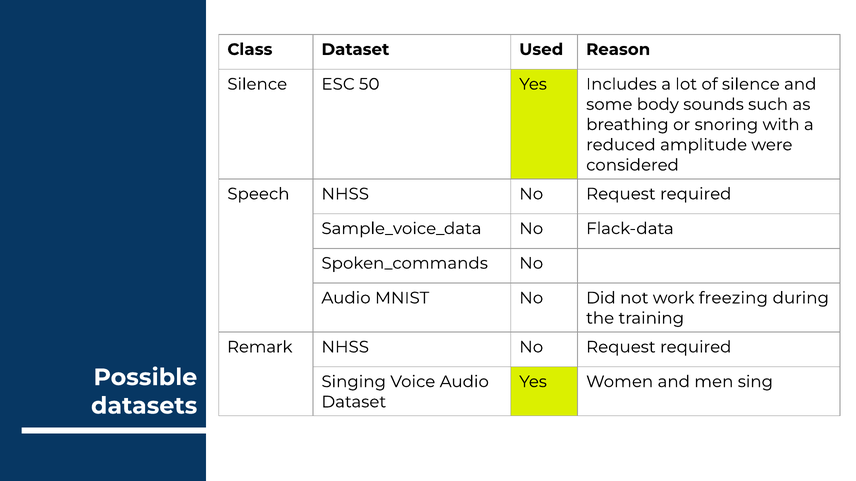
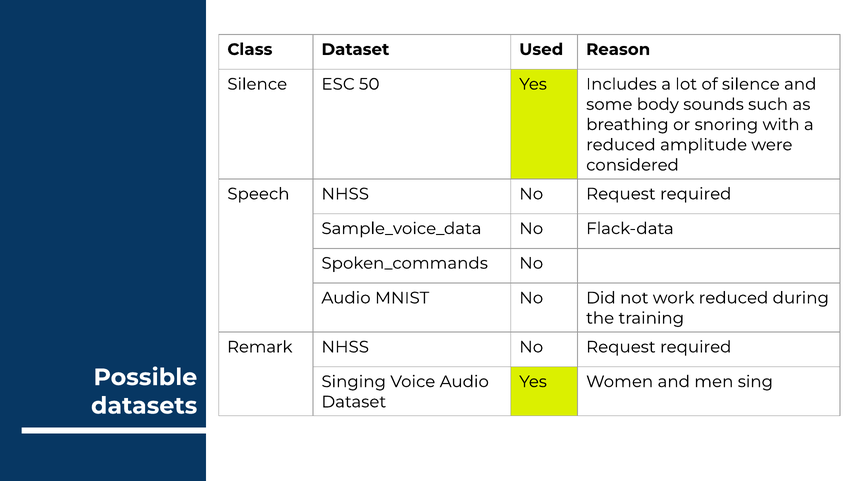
work freezing: freezing -> reduced (733, 298)
